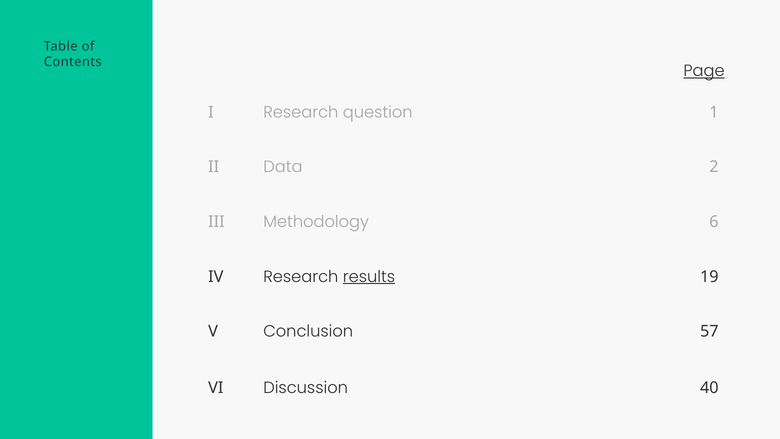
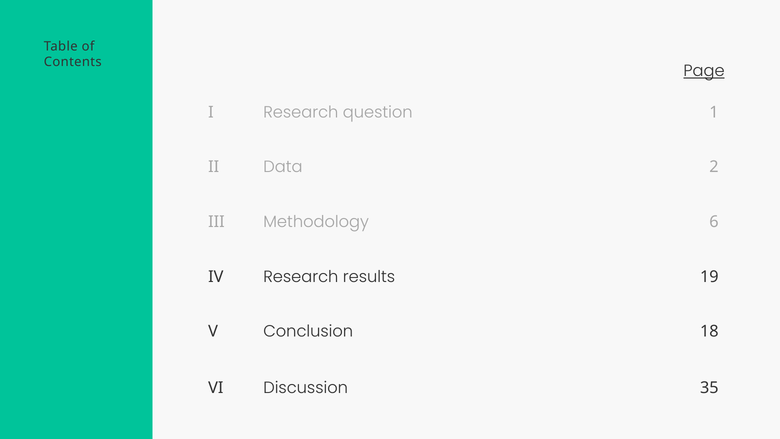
results underline: present -> none (369, 276)
57: 57 -> 18 (709, 331)
40: 40 -> 35 (709, 387)
